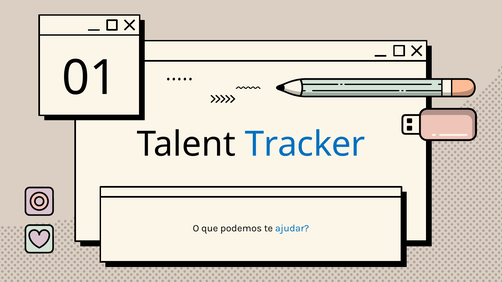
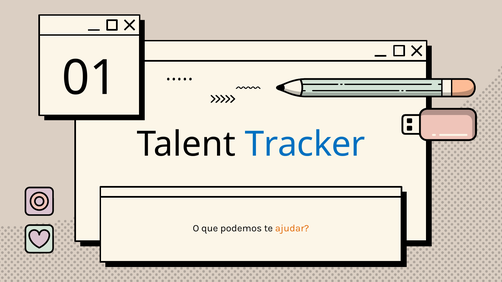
ajudar colour: blue -> orange (292, 229)
